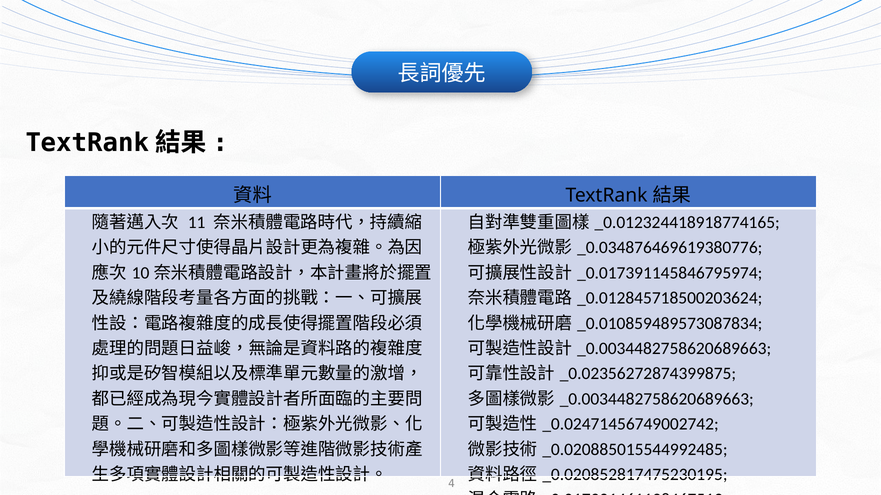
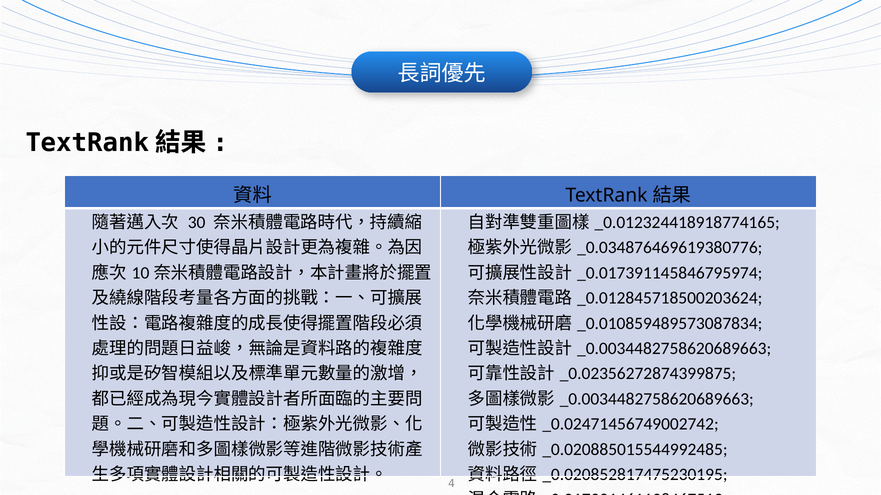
11: 11 -> 30 (197, 223)
